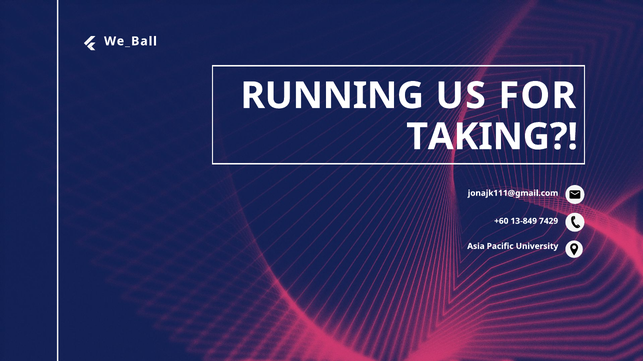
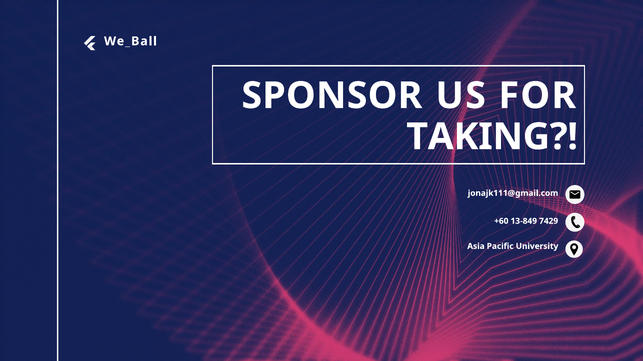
RUNNING: RUNNING -> SPONSOR (332, 96)
